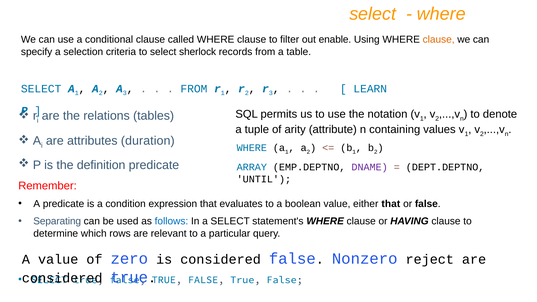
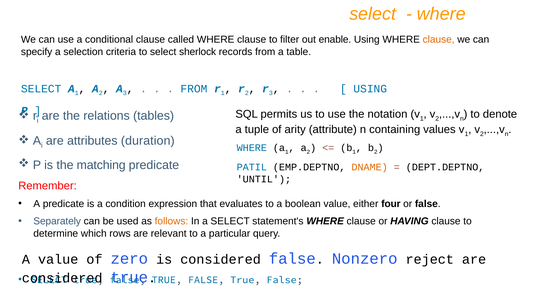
LEARN: LEARN -> USING (370, 89)
definition: definition -> matching (101, 165)
ARRAY: ARRAY -> PATIL (252, 167)
DNAME colour: purple -> orange (370, 167)
either that: that -> four (391, 204)
Separating: Separating -> Separately (57, 221)
follows colour: blue -> orange (171, 221)
